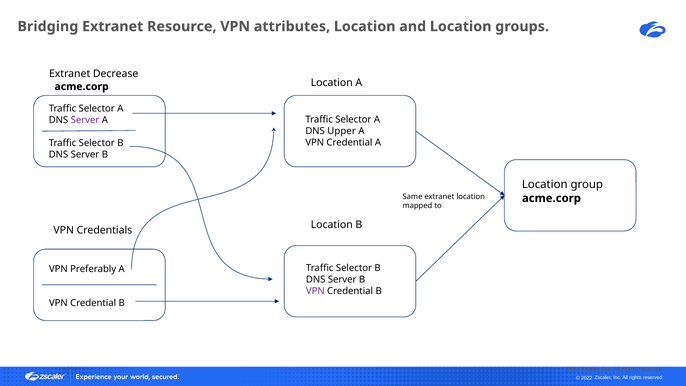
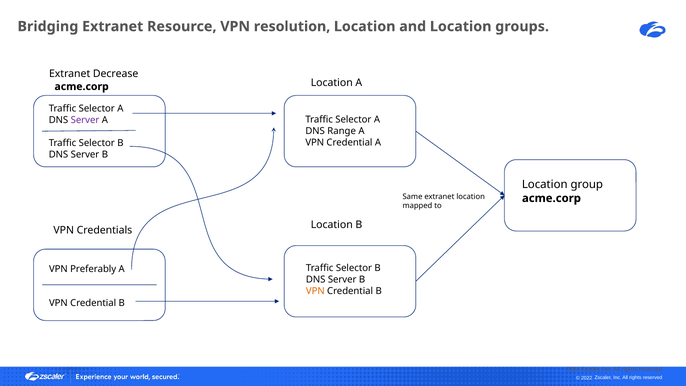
attributes: attributes -> resolution (292, 26)
Upper: Upper -> Range (342, 131)
VPN colour: purple -> orange (315, 291)
